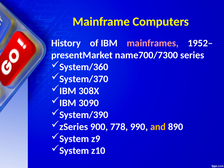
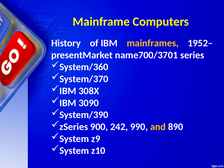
mainframes colour: pink -> yellow (153, 43)
name700/7300: name700/7300 -> name700/3701 (146, 55)
778: 778 -> 242 (119, 127)
